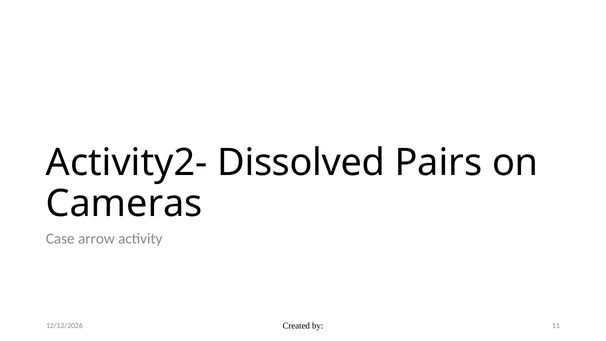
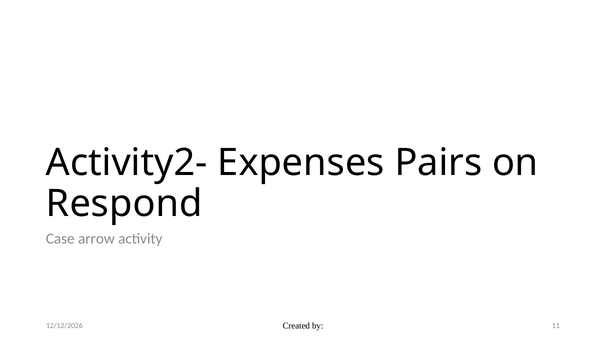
Dissolved: Dissolved -> Expenses (301, 163)
Cameras: Cameras -> Respond (124, 204)
